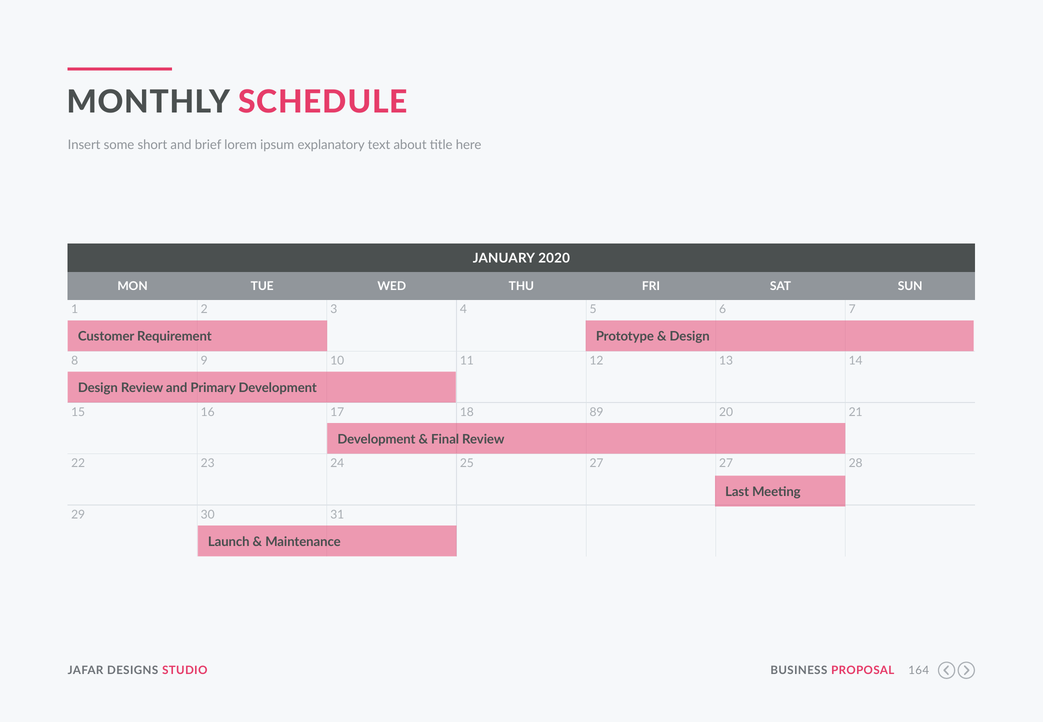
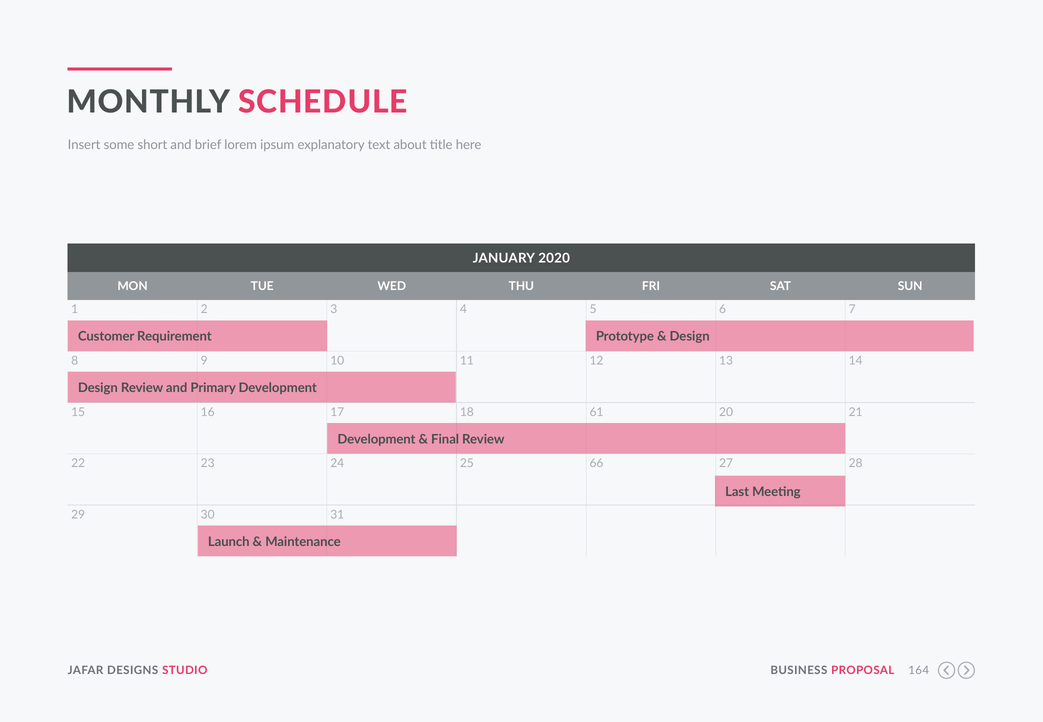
89: 89 -> 61 (596, 412)
25 27: 27 -> 66 (596, 463)
